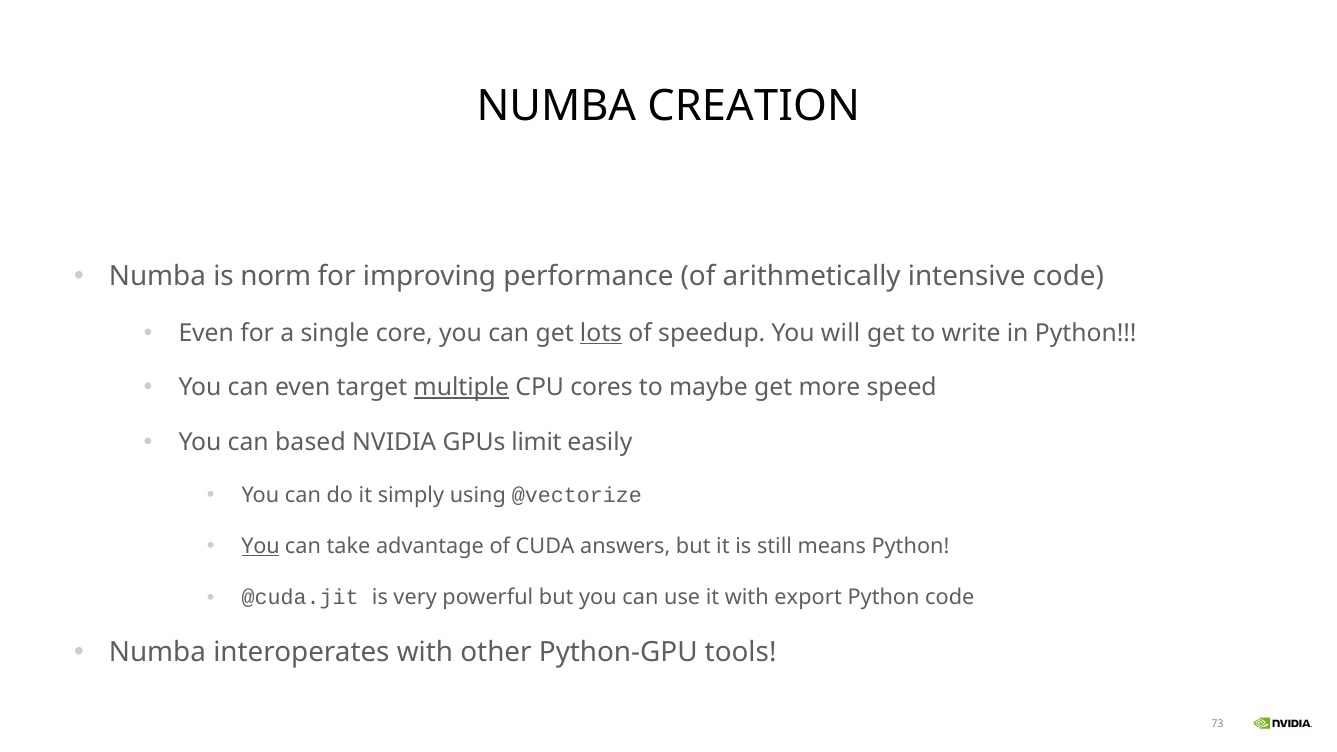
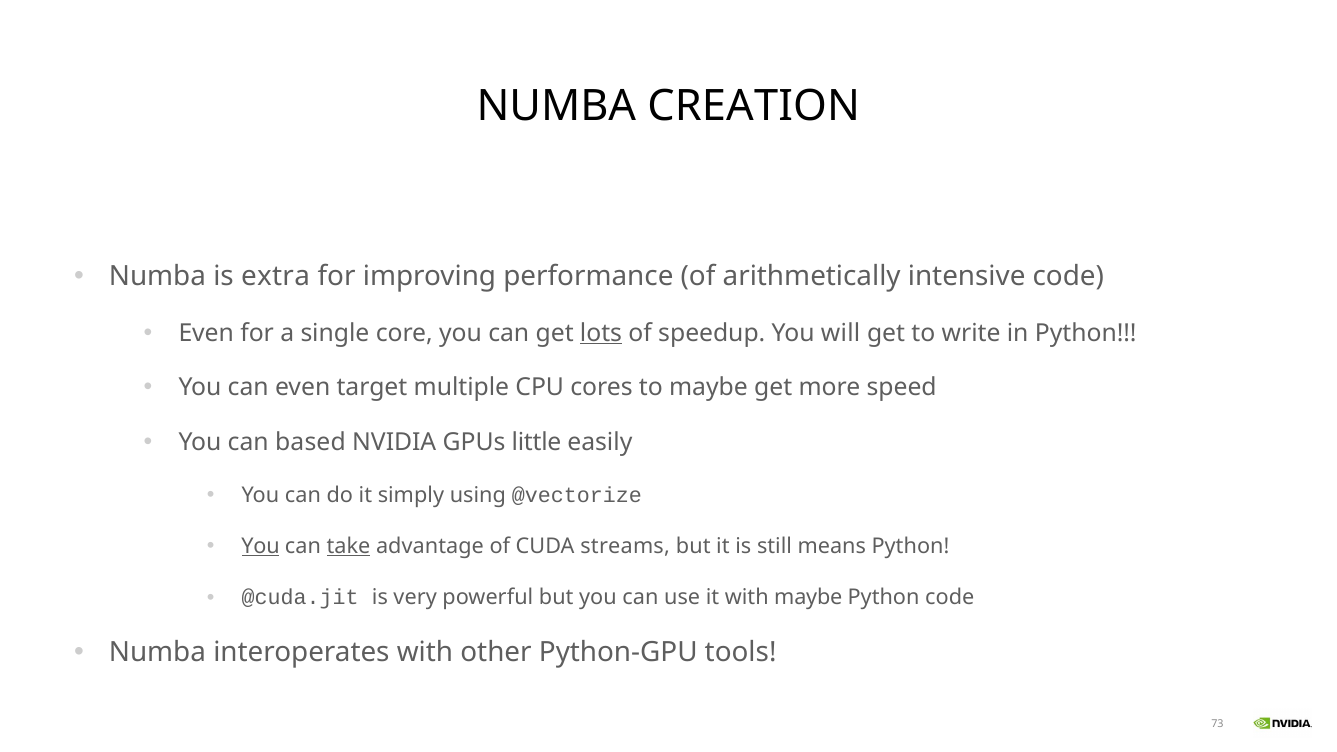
norm: norm -> extra (276, 277)
multiple underline: present -> none (461, 388)
limit: limit -> little (537, 442)
take underline: none -> present (349, 547)
answers: answers -> streams (625, 547)
with export: export -> maybe (808, 598)
